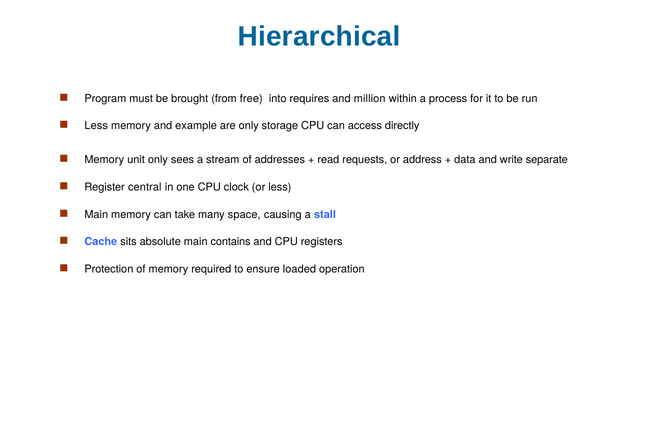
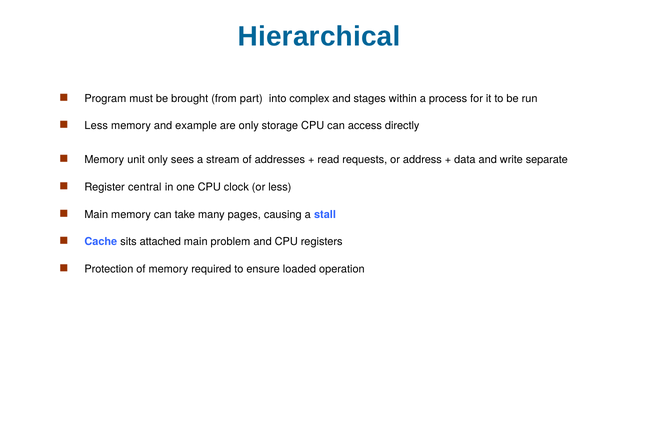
free: free -> part (251, 98)
requires: requires -> complex (309, 98)
million: million -> stages (370, 98)
space: space -> pages (244, 214)
absolute: absolute -> attached (160, 242)
contains: contains -> problem (230, 242)
